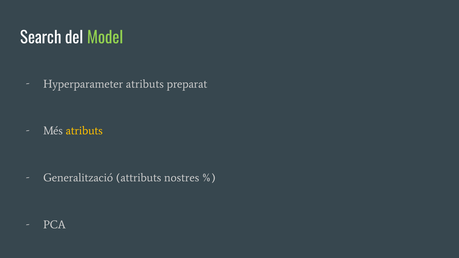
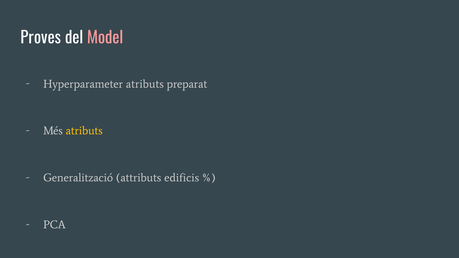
Search: Search -> Proves (41, 38)
Model colour: light green -> pink (105, 38)
nostres: nostres -> edificis (182, 178)
